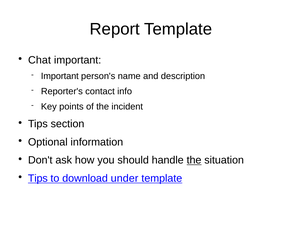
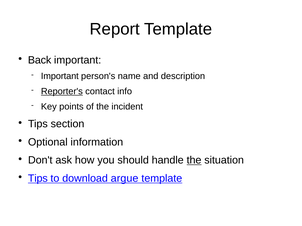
Chat: Chat -> Back (40, 60)
Reporter's underline: none -> present (62, 91)
under: under -> argue (125, 179)
